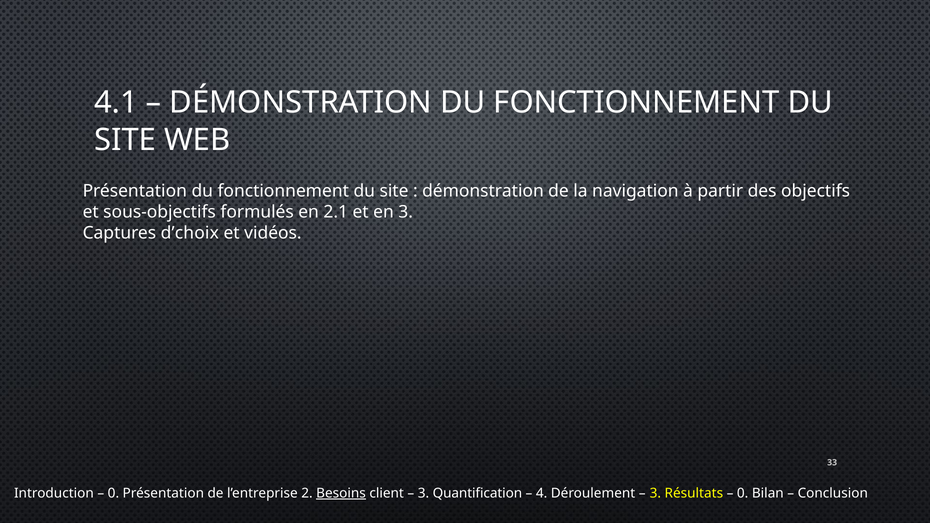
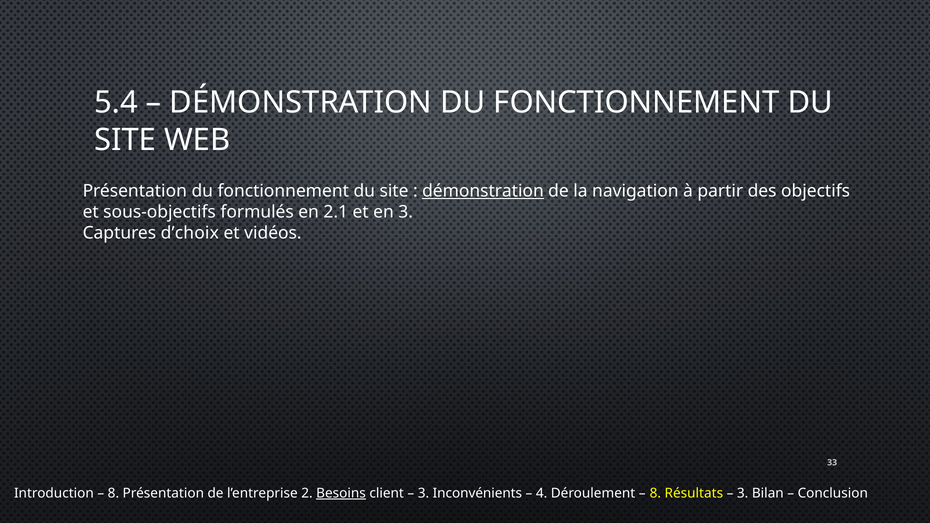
4.1: 4.1 -> 5.4 (116, 103)
démonstration underline: none -> present (483, 191)
0: 0 -> 8 (113, 493)
Quantification: Quantification -> Inconvénients (477, 493)
3: 3 -> 8 (655, 493)
0: 0 -> 3 (743, 493)
